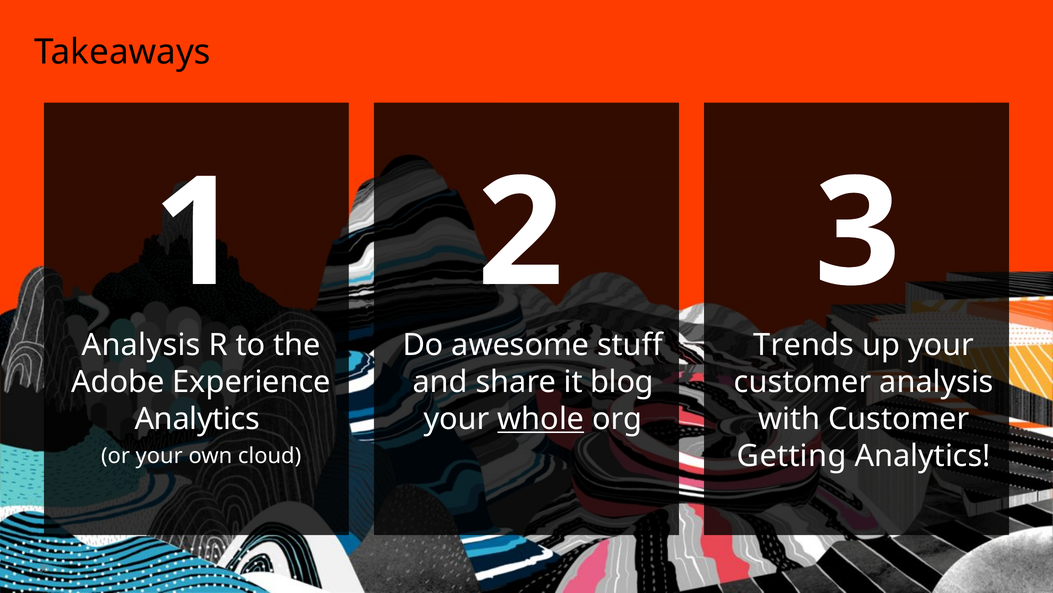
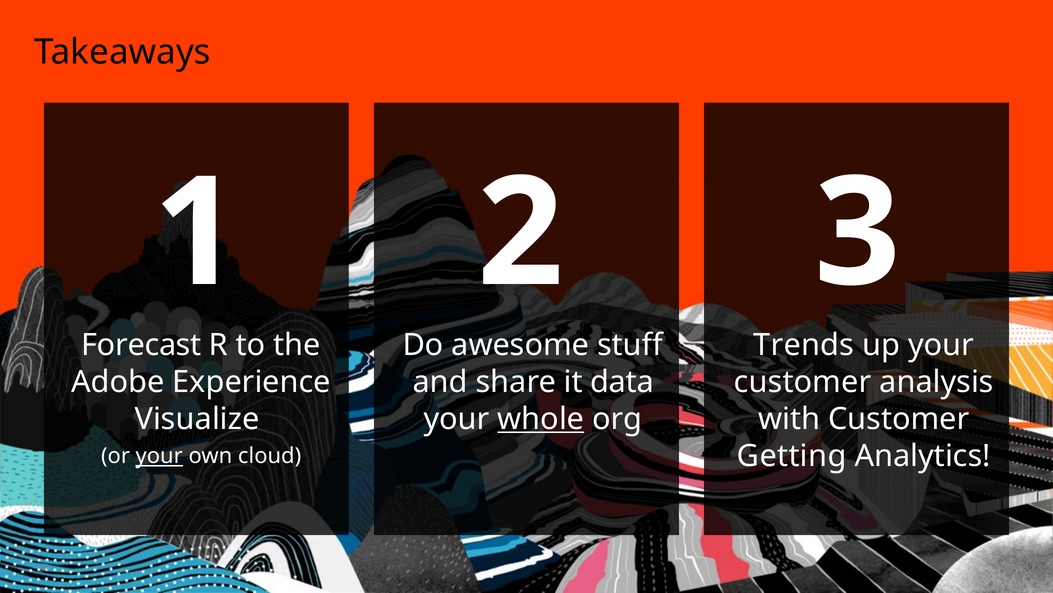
Analysis: Analysis -> Forecast (141, 345)
blog: blog -> data (622, 382)
Analytics: Analytics -> Visualize (197, 419)
your underline: none -> present (159, 456)
